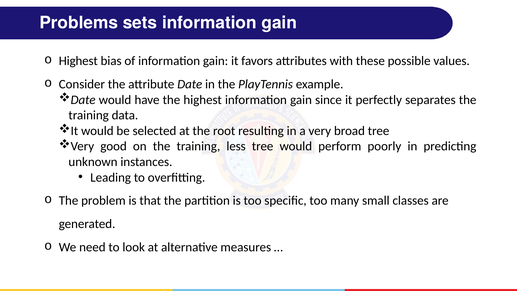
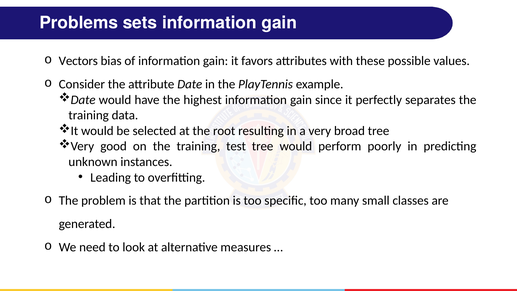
Highest: Highest -> Vectors (78, 61)
less: less -> test (236, 146)
